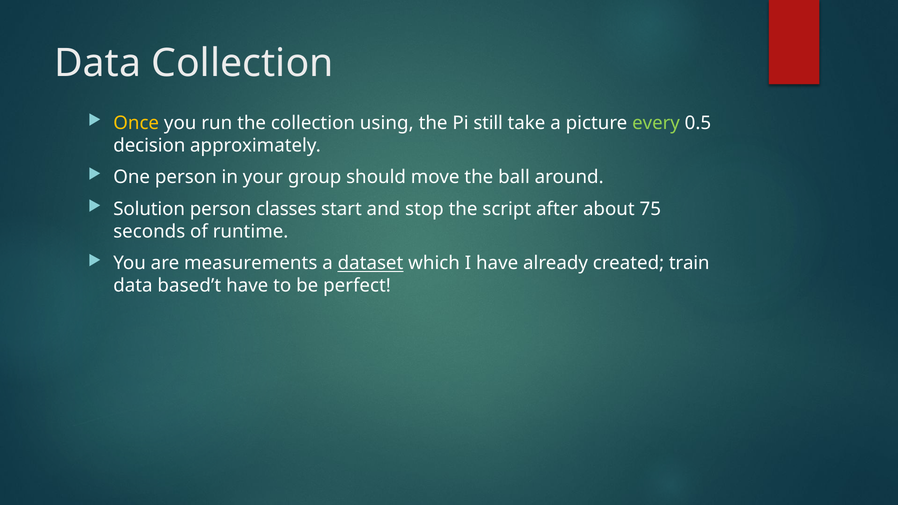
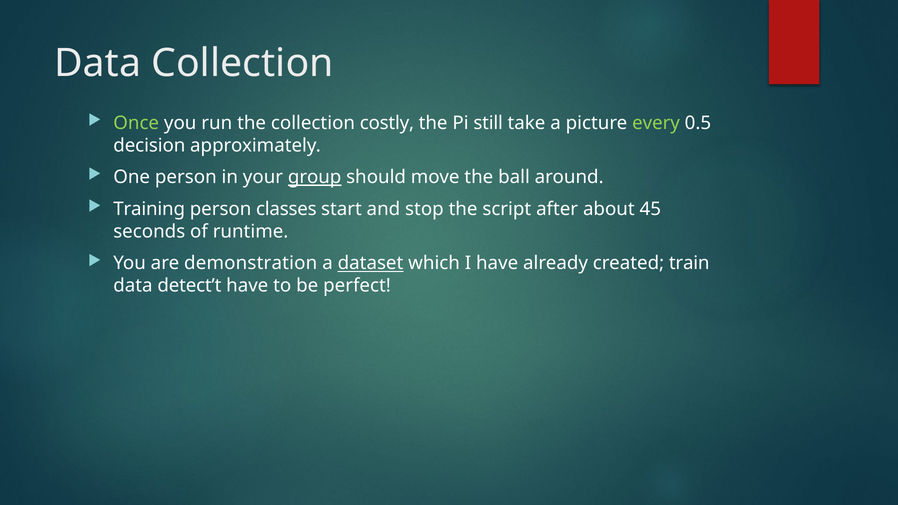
Once colour: yellow -> light green (136, 123)
using: using -> costly (387, 123)
group underline: none -> present (315, 177)
Solution: Solution -> Training (149, 209)
75: 75 -> 45 (650, 209)
measurements: measurements -> demonstration (251, 263)
based’t: based’t -> detect’t (189, 286)
